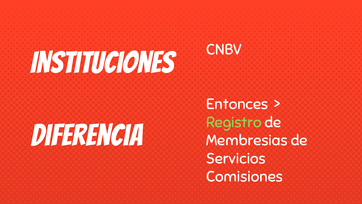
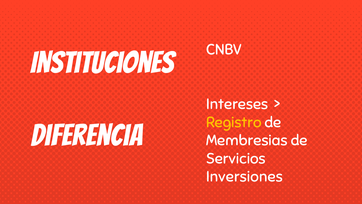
Entonces: Entonces -> Intereses (237, 104)
Registro colour: light green -> yellow (234, 122)
Comisiones: Comisiones -> Inversiones (244, 176)
